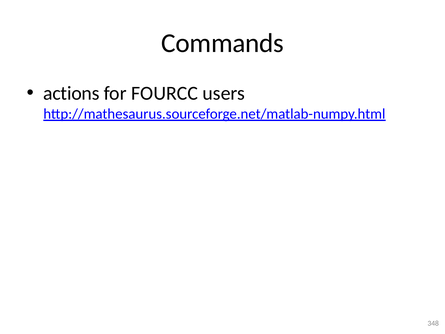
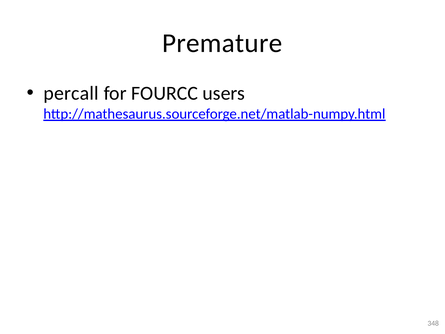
Commands: Commands -> Premature (222, 43)
actions: actions -> percall (71, 93)
